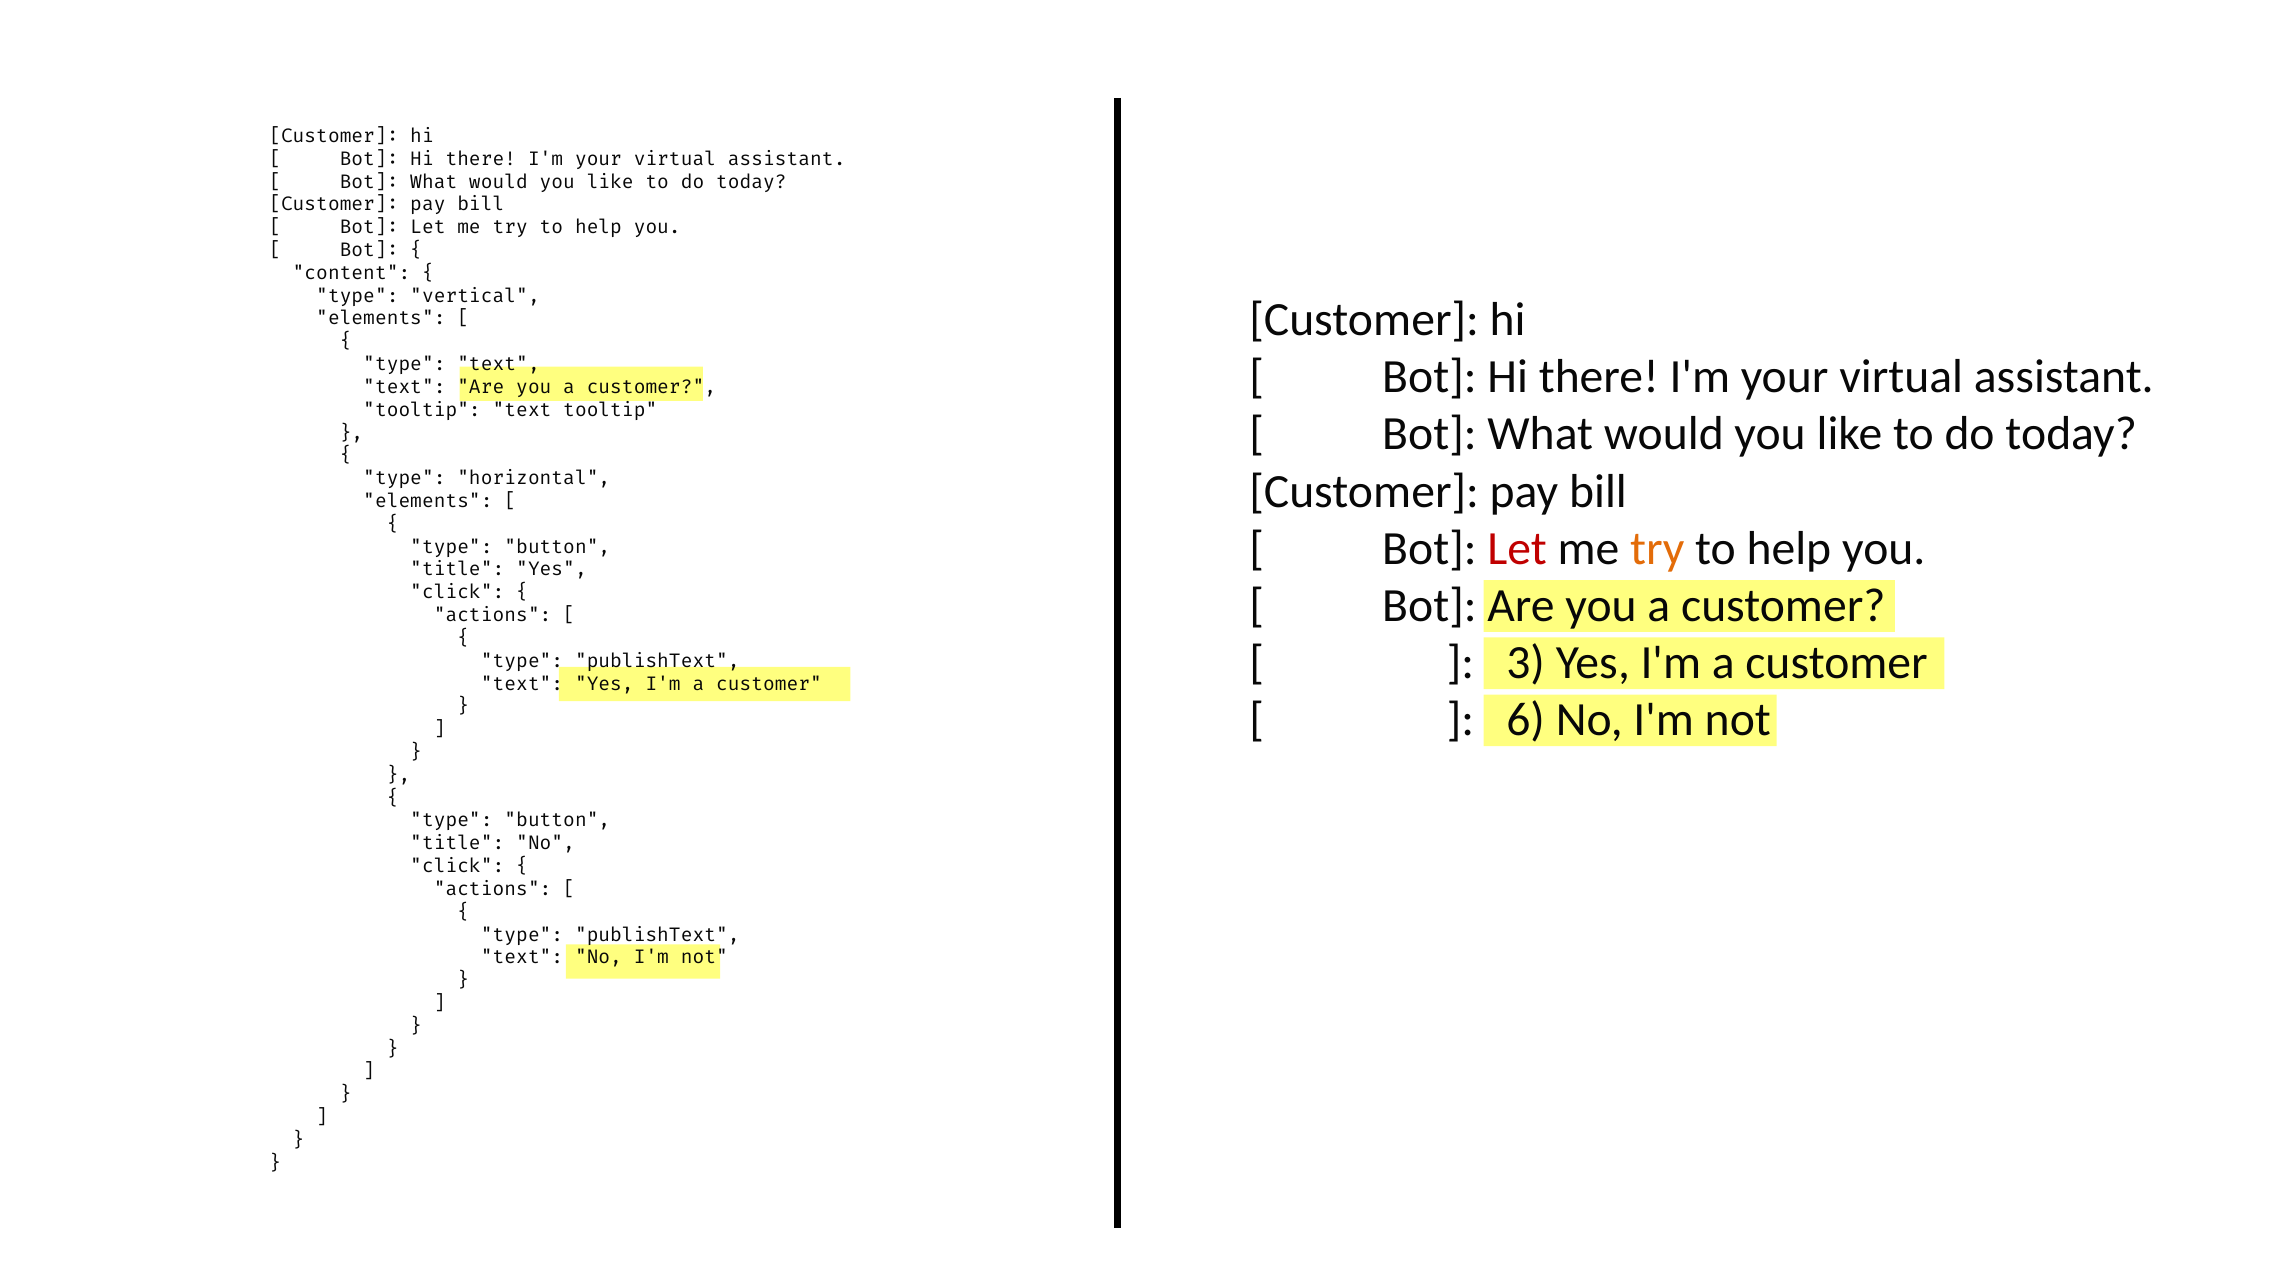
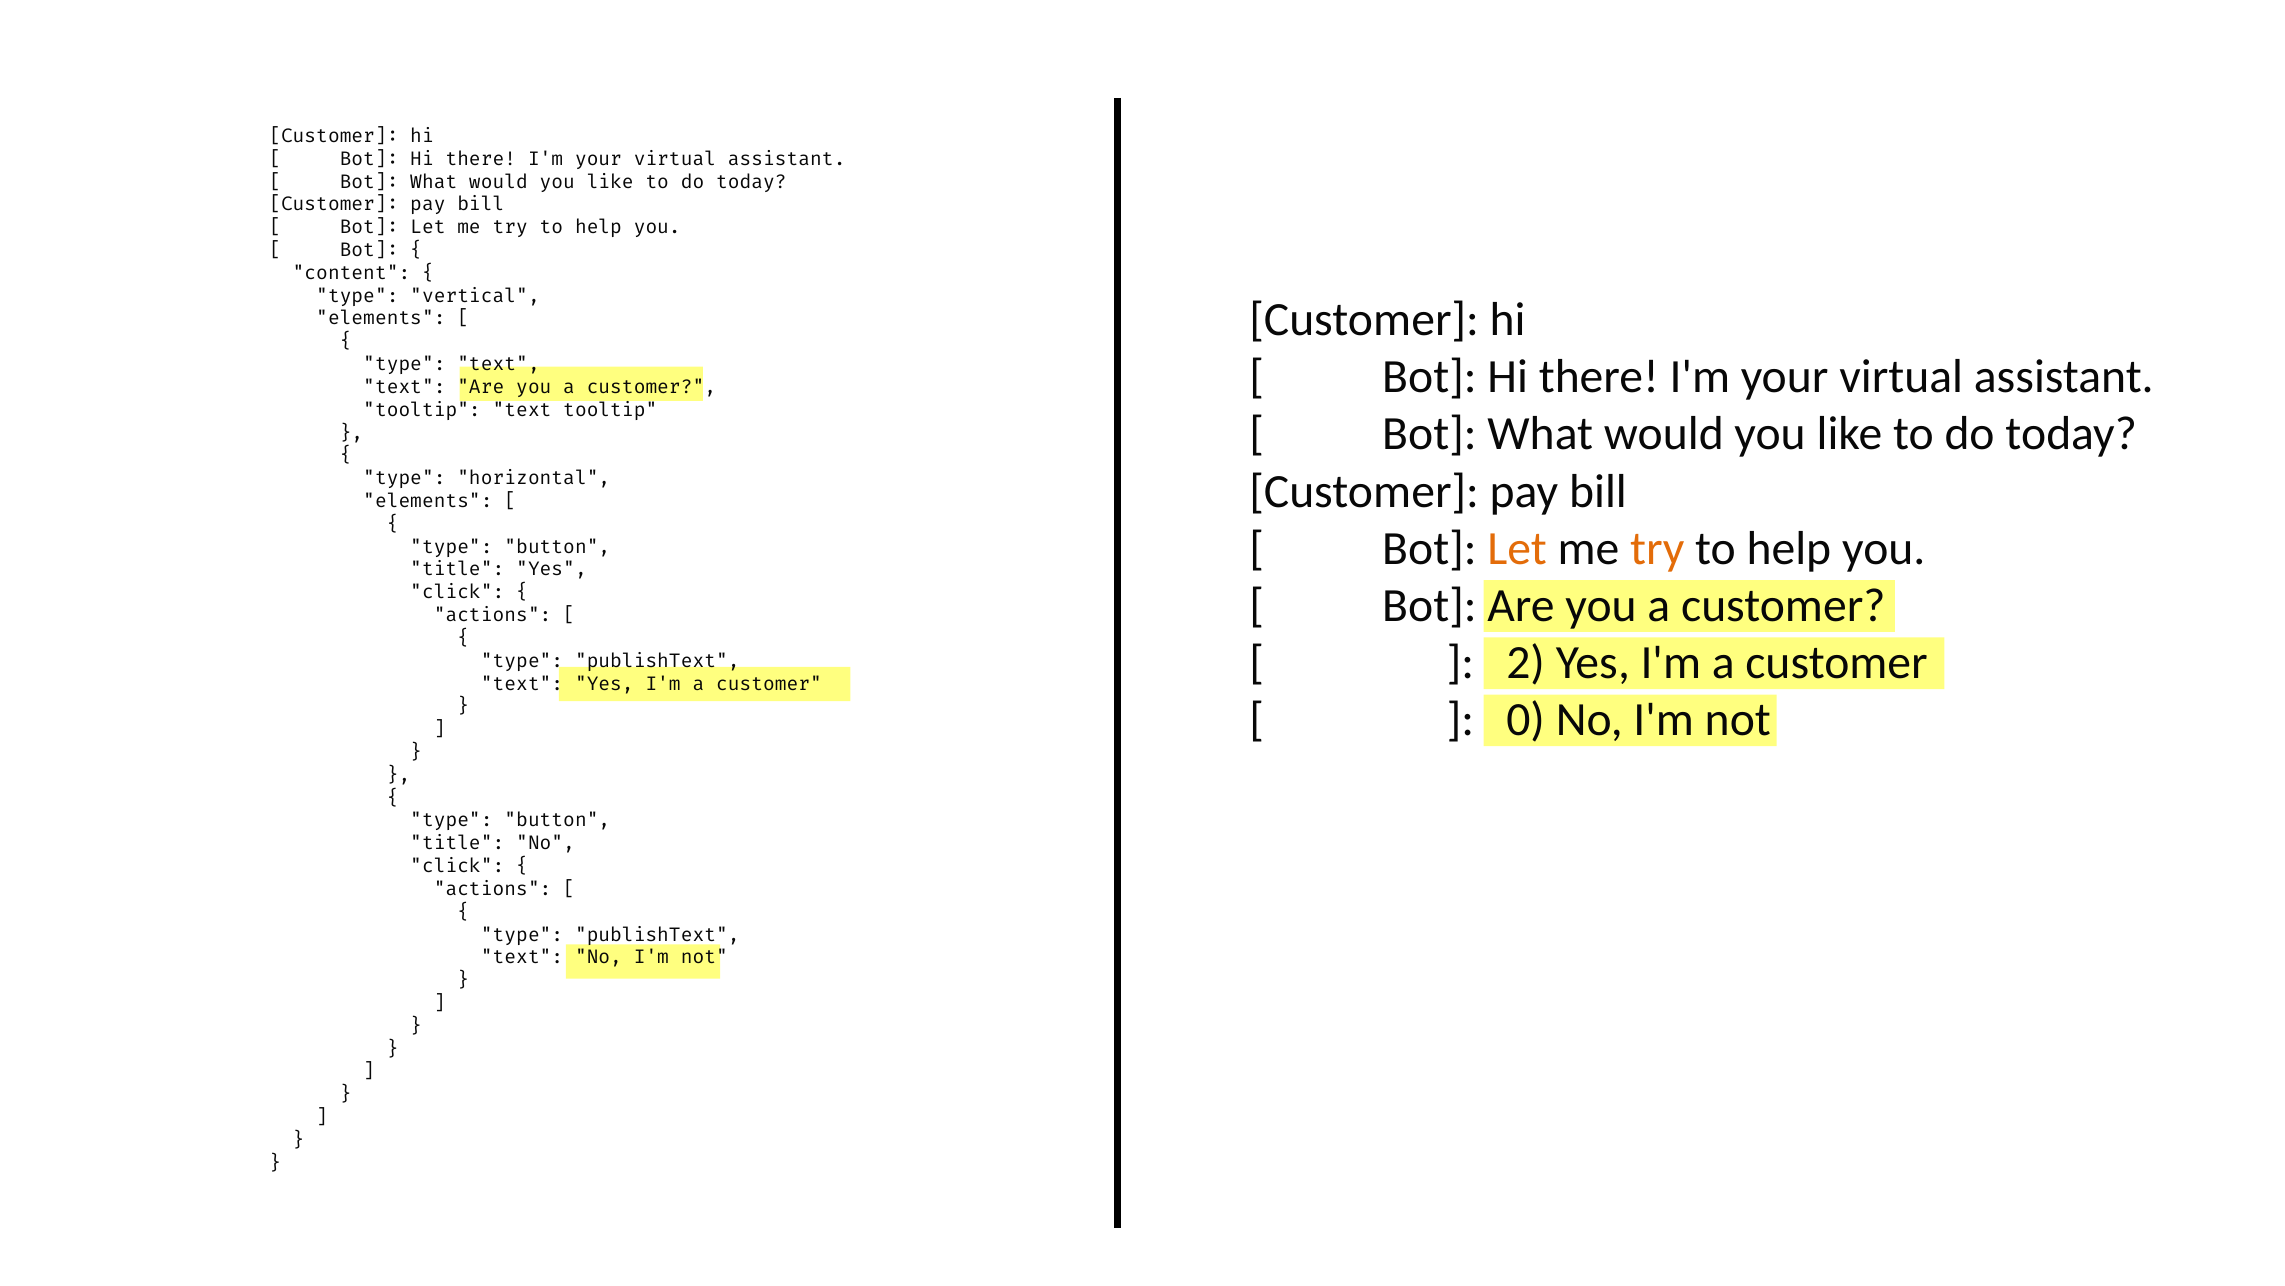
Let colour: red -> orange (1517, 548)
3: 3 -> 2 (1526, 663)
6: 6 -> 0 (1526, 720)
